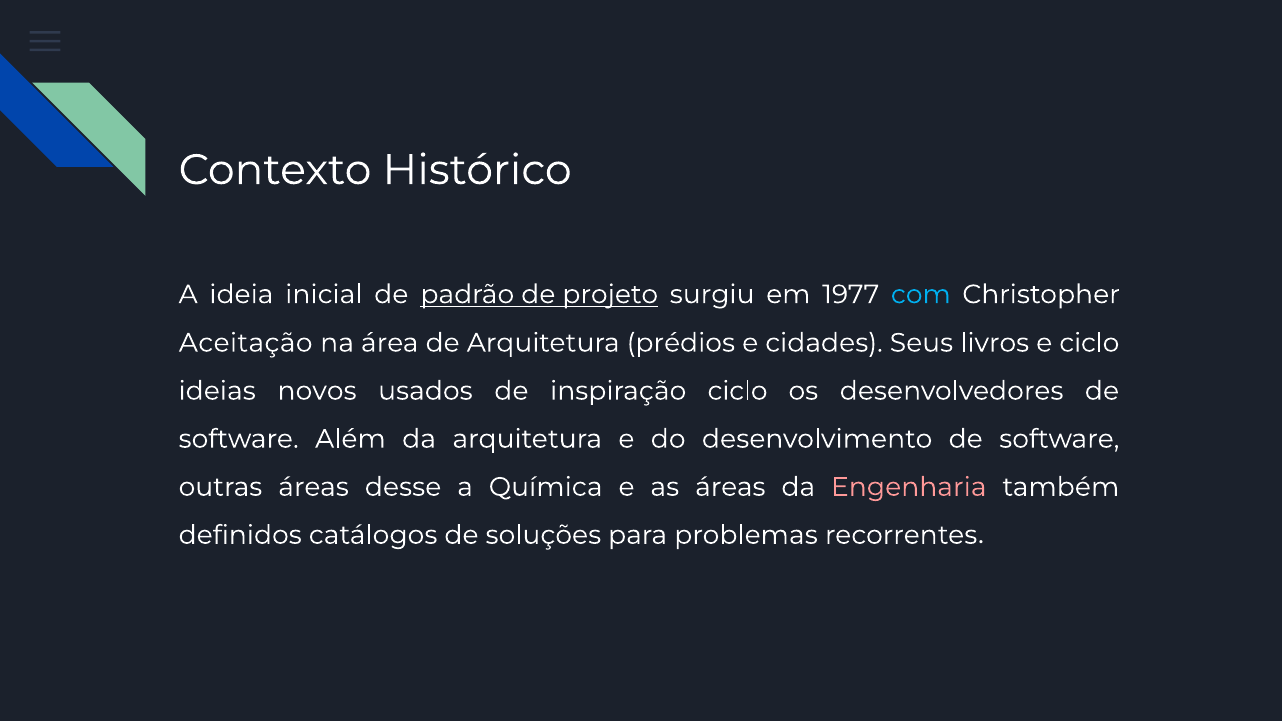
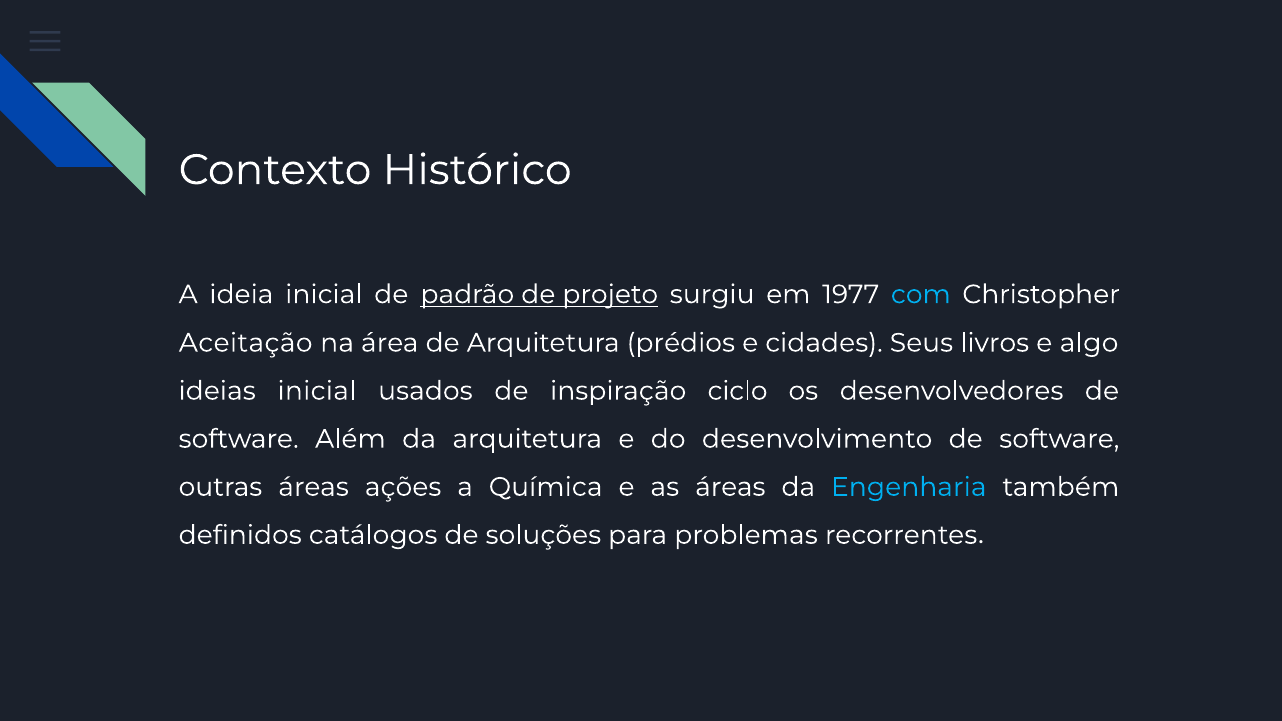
e ciclo: ciclo -> algo (1089, 343)
ideias novos: novos -> inicial (317, 391)
desse: desse -> ações (403, 487)
Engenharia colour: pink -> light blue (909, 487)
